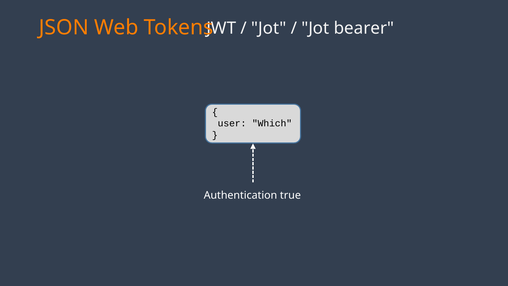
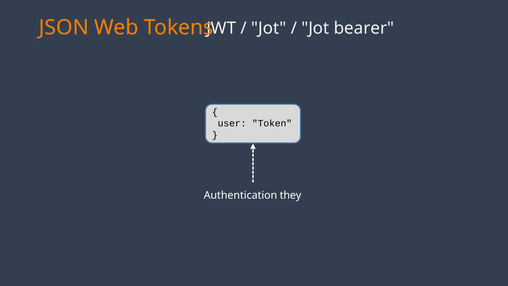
Which: Which -> Token (272, 123)
true: true -> they (291, 195)
